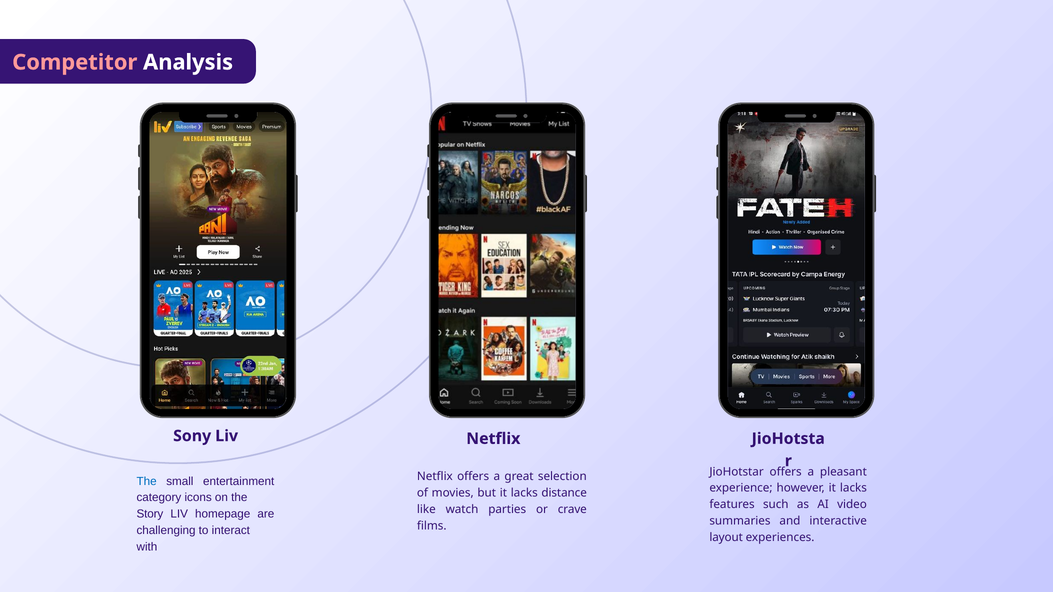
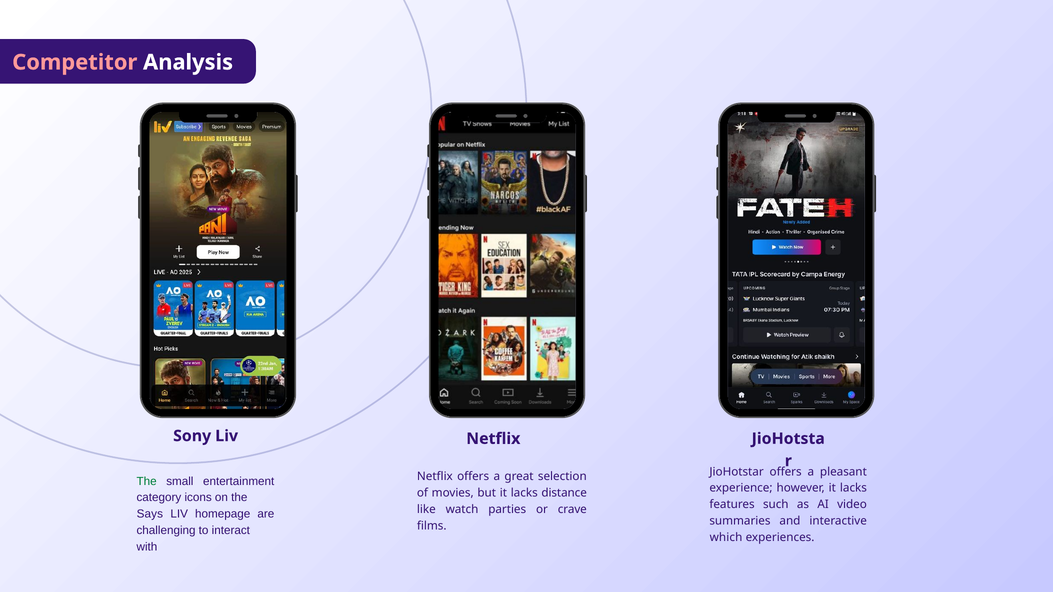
The colour: blue -> green (147, 481)
Story: Story -> Says (150, 514)
layout: layout -> which (726, 537)
